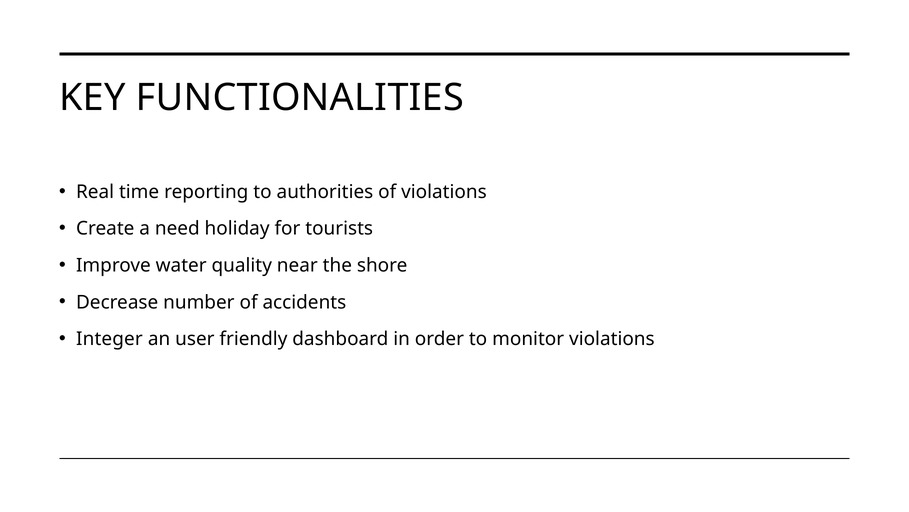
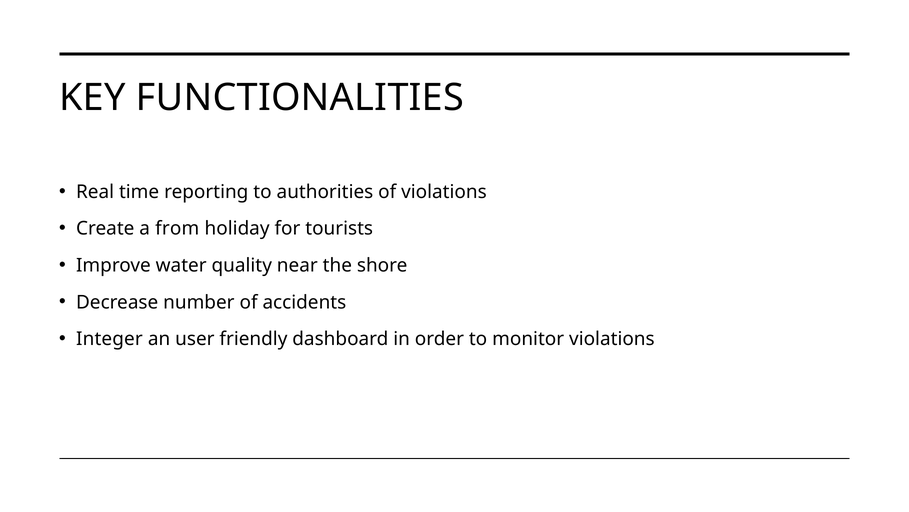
need: need -> from (177, 228)
